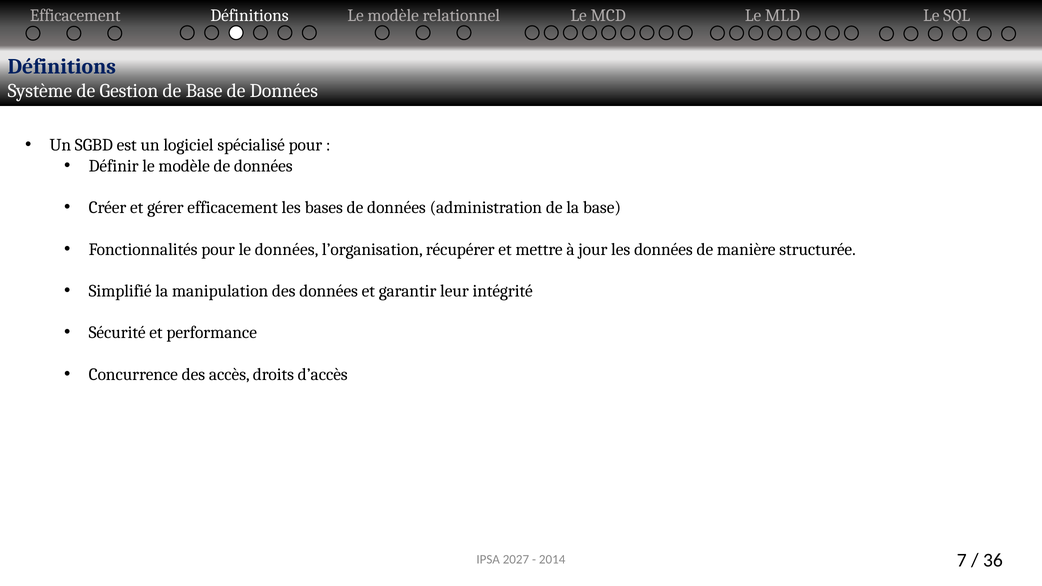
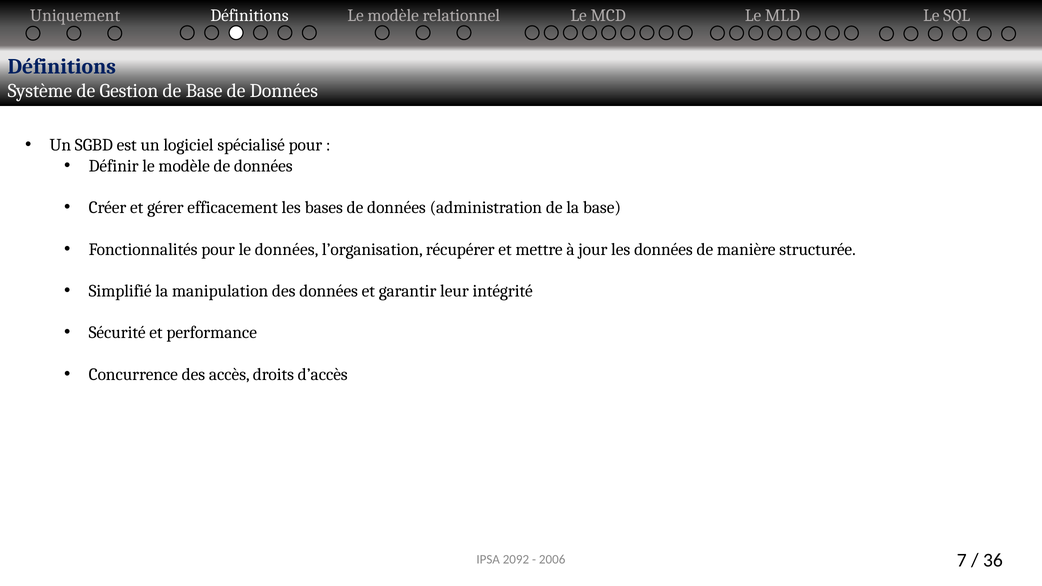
Efficacement: Efficacement -> Uniquement (75, 15)
2027: 2027 -> 2092 (516, 560)
2014: 2014 -> 2006 (552, 560)
